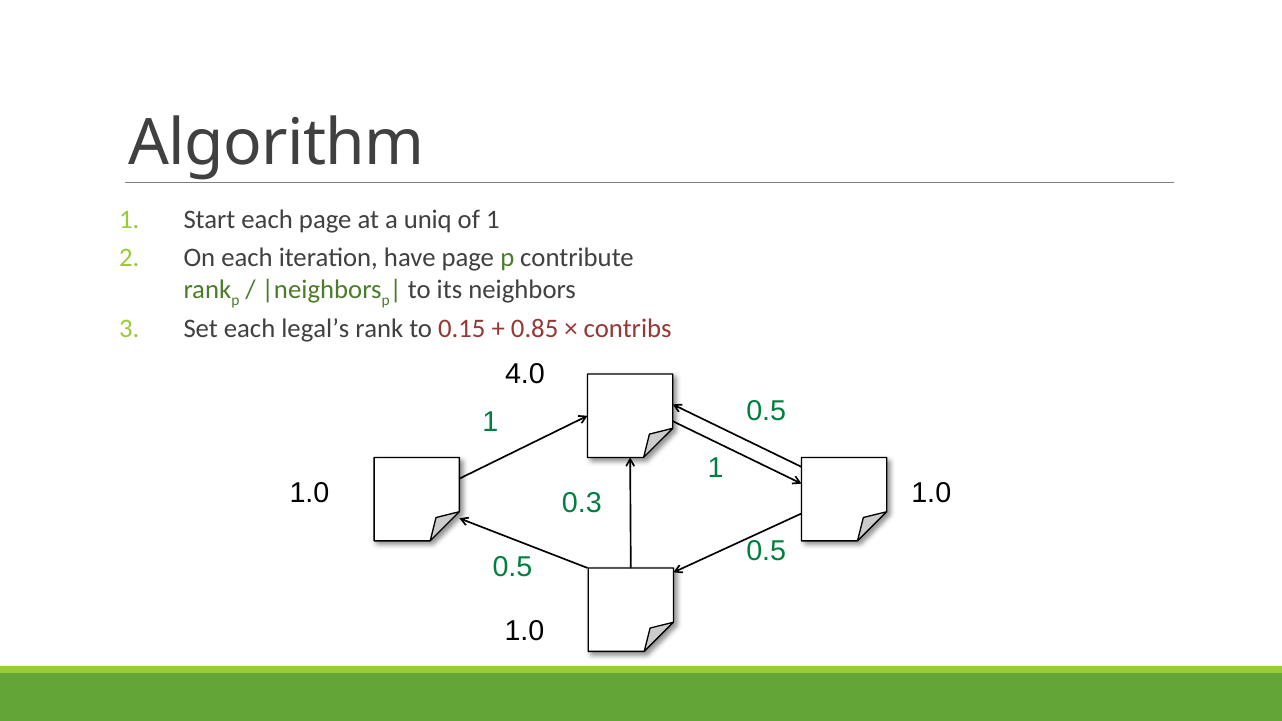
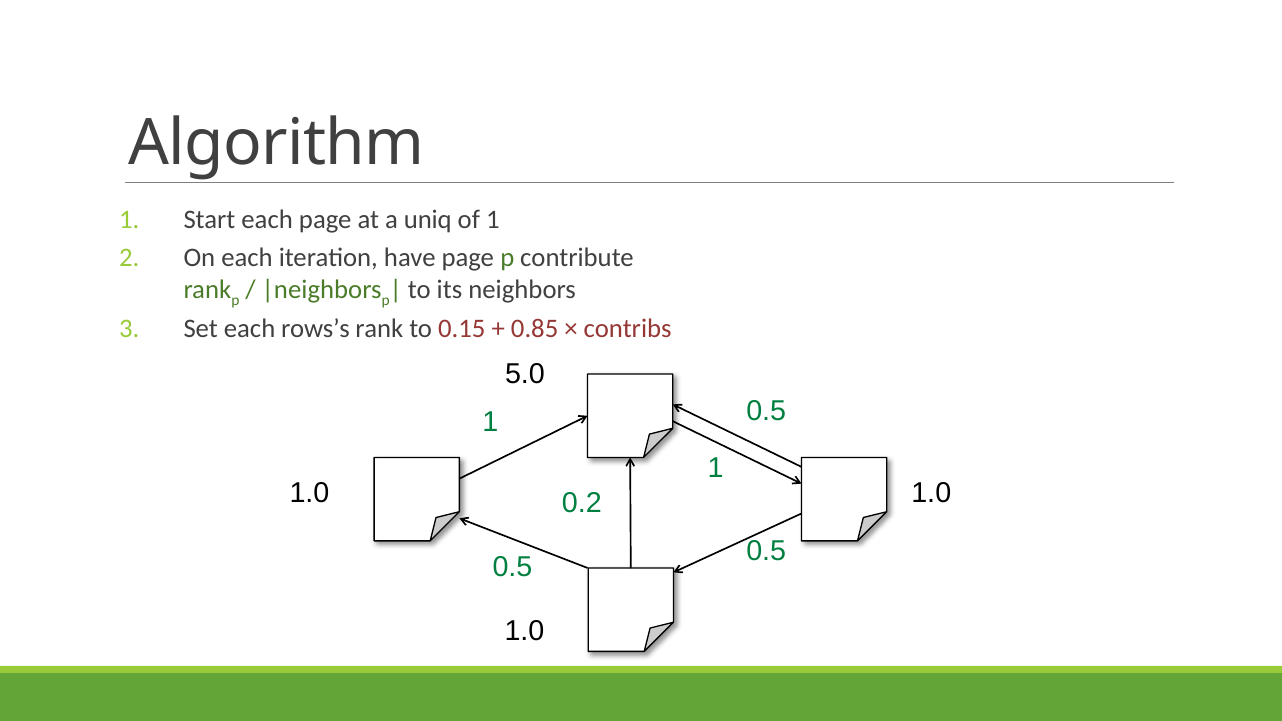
legal’s: legal’s -> rows’s (316, 328)
4.0: 4.0 -> 5.0 (525, 374)
0.3: 0.3 -> 0.2 (582, 503)
